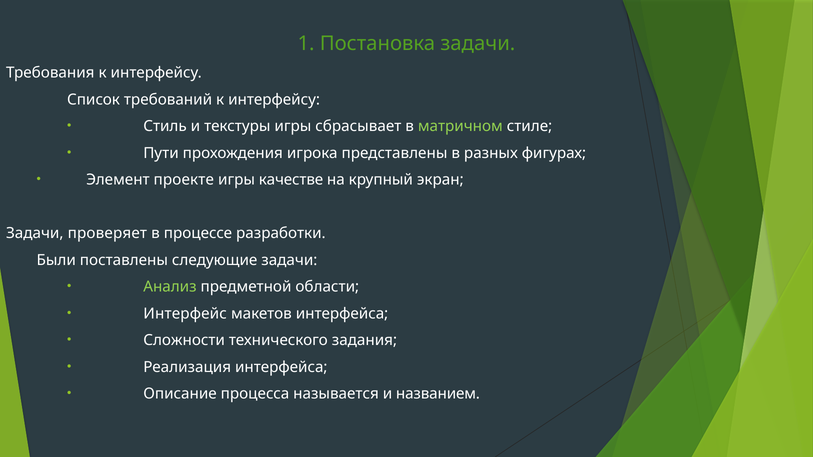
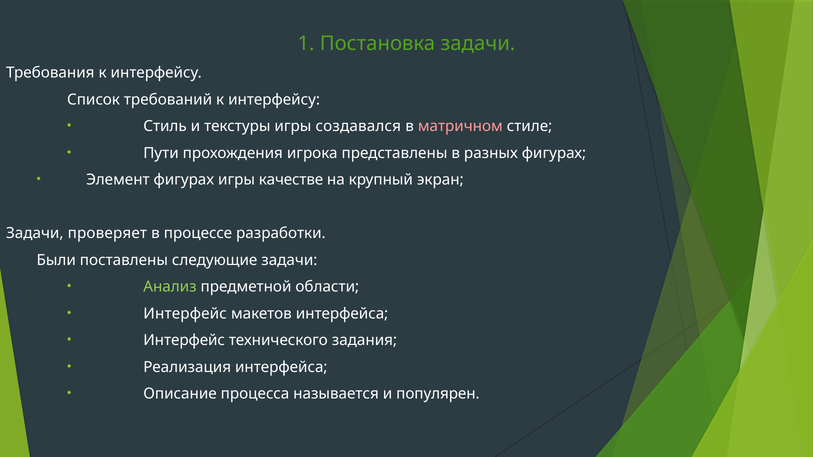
сбрасывает: сбрасывает -> создавался (358, 126)
матричном colour: light green -> pink (460, 126)
Элемент проекте: проекте -> фигурах (184, 180)
Сложности: Сложности -> Интерфейс (184, 341)
названием: названием -> популярен (438, 394)
